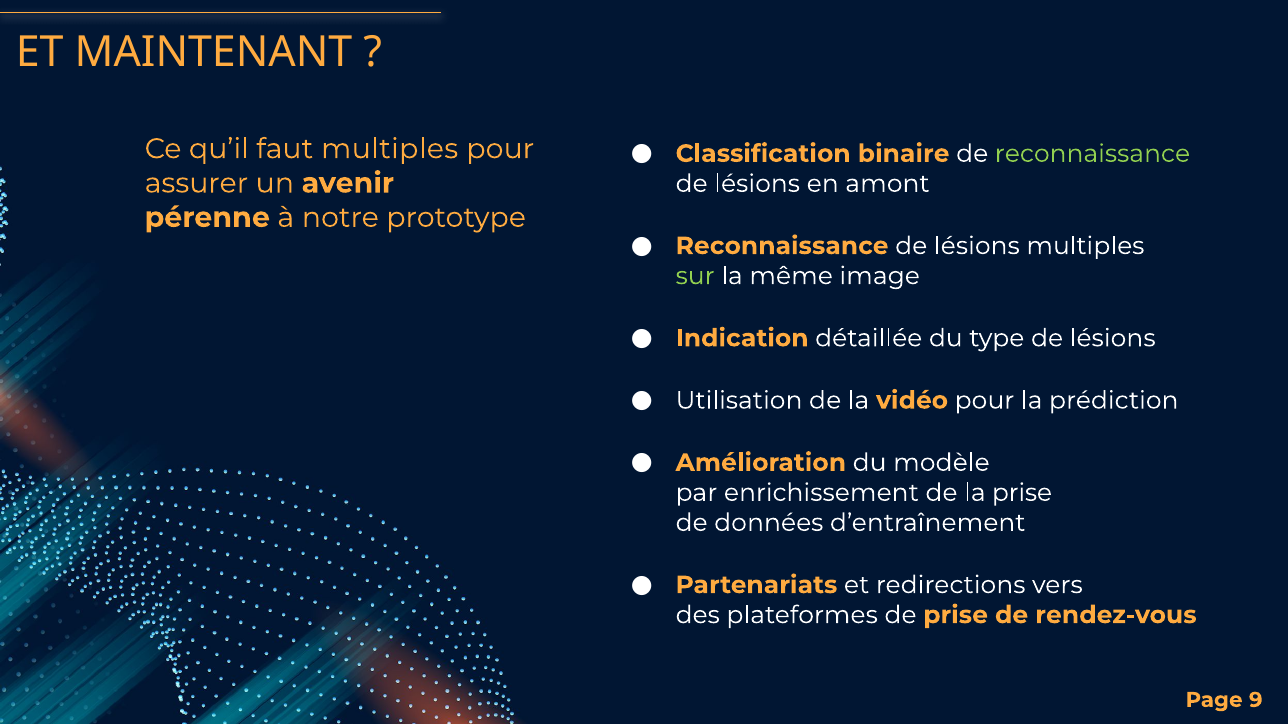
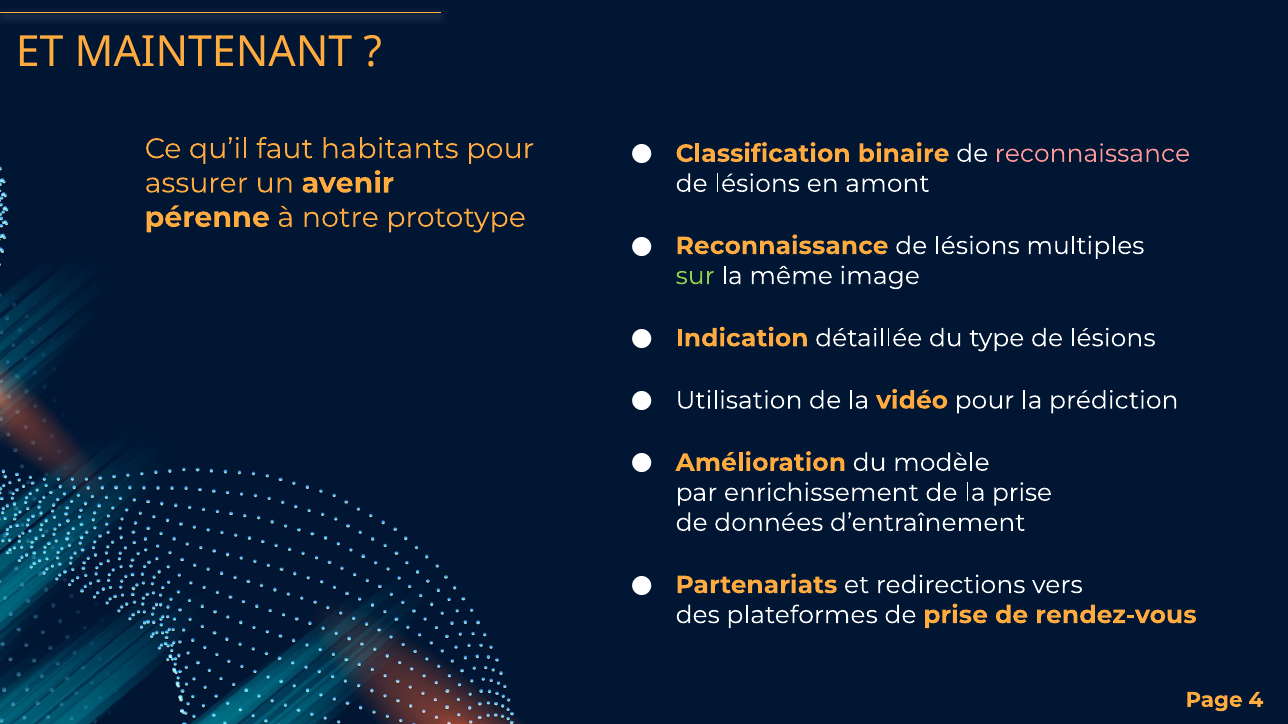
reconnaissance colour: light green -> pink (1092, 154)
faut multiples: multiples -> habitants (390, 149)
9: 9 -> 4 (1256, 700)
